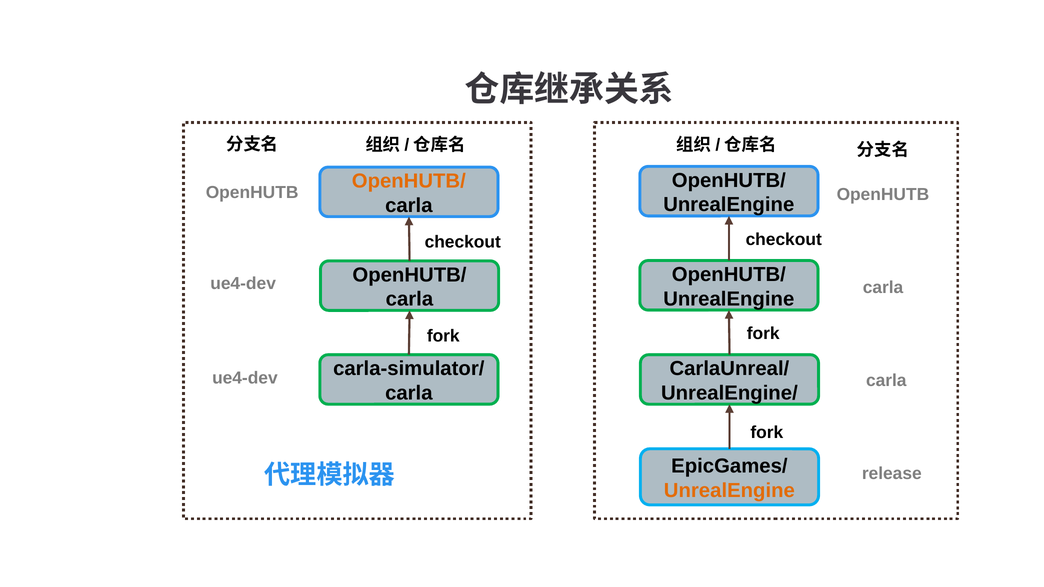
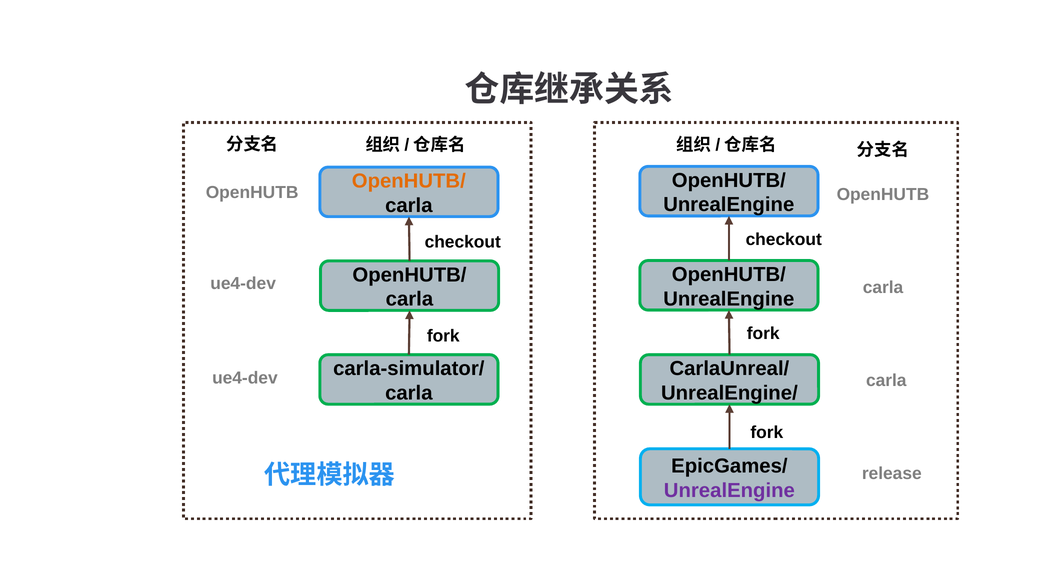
UnrealEngine colour: orange -> purple (729, 491)
